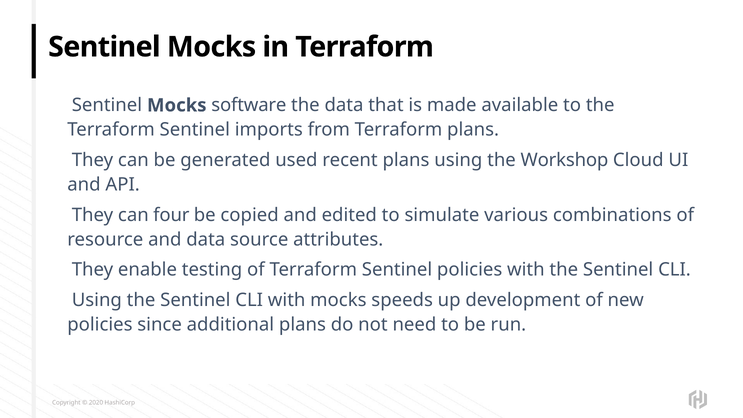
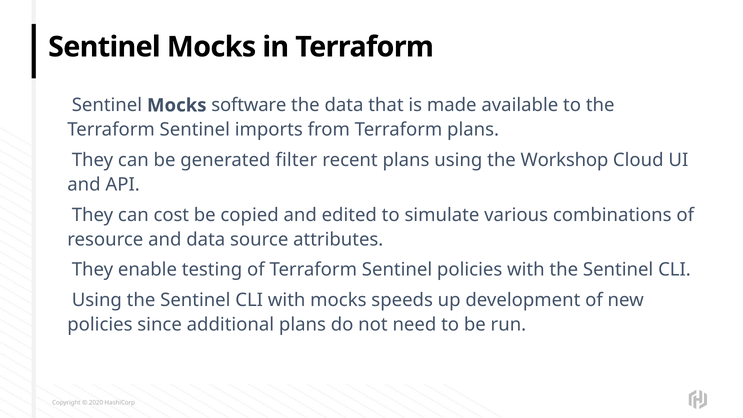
used: used -> filter (296, 160)
four: four -> cost (171, 215)
